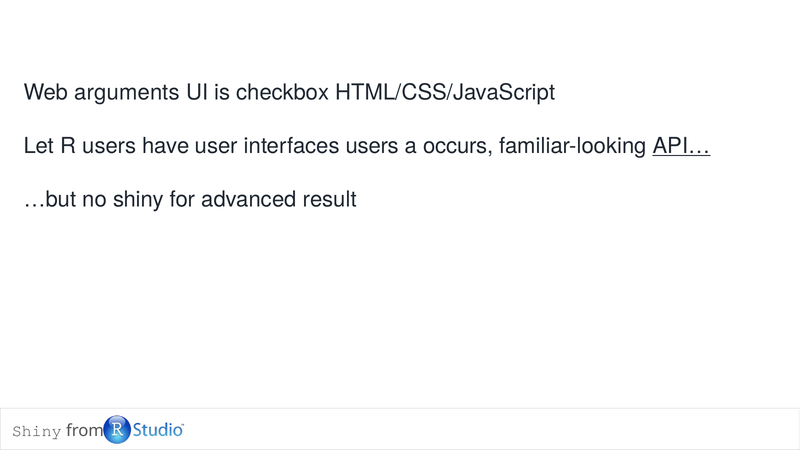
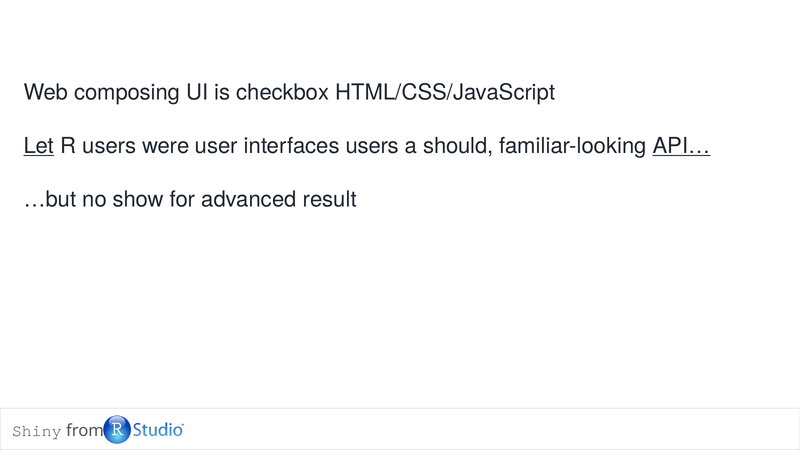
arguments: arguments -> composing (127, 92)
Let underline: none -> present (39, 146)
have: have -> were (166, 146)
occurs: occurs -> should (458, 146)
no shiny: shiny -> show (138, 200)
